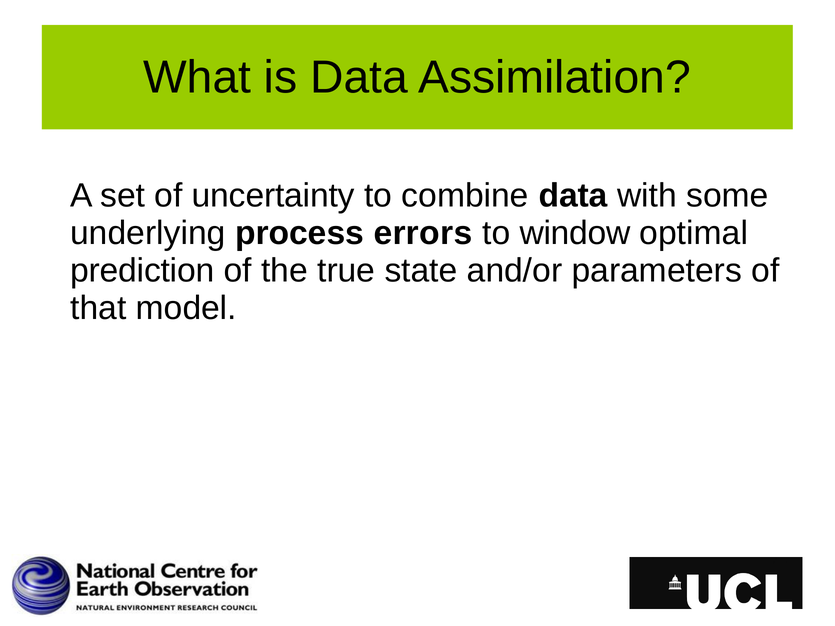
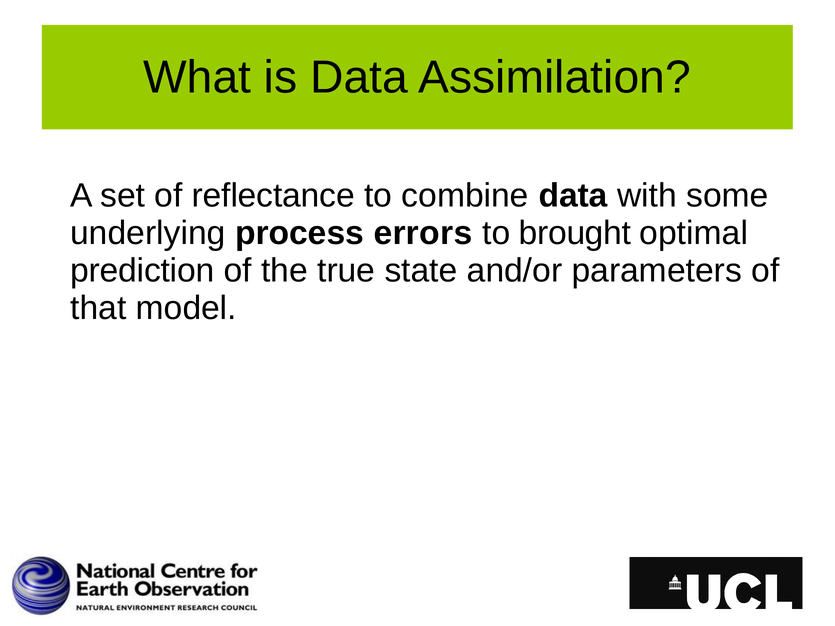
uncertainty: uncertainty -> reflectance (273, 196)
window: window -> brought (575, 233)
